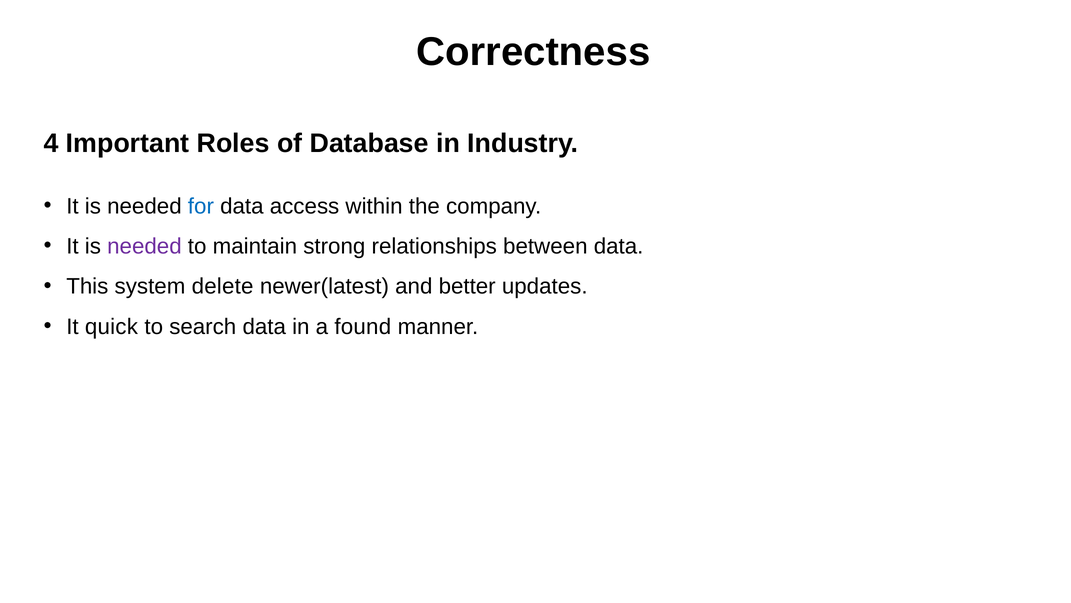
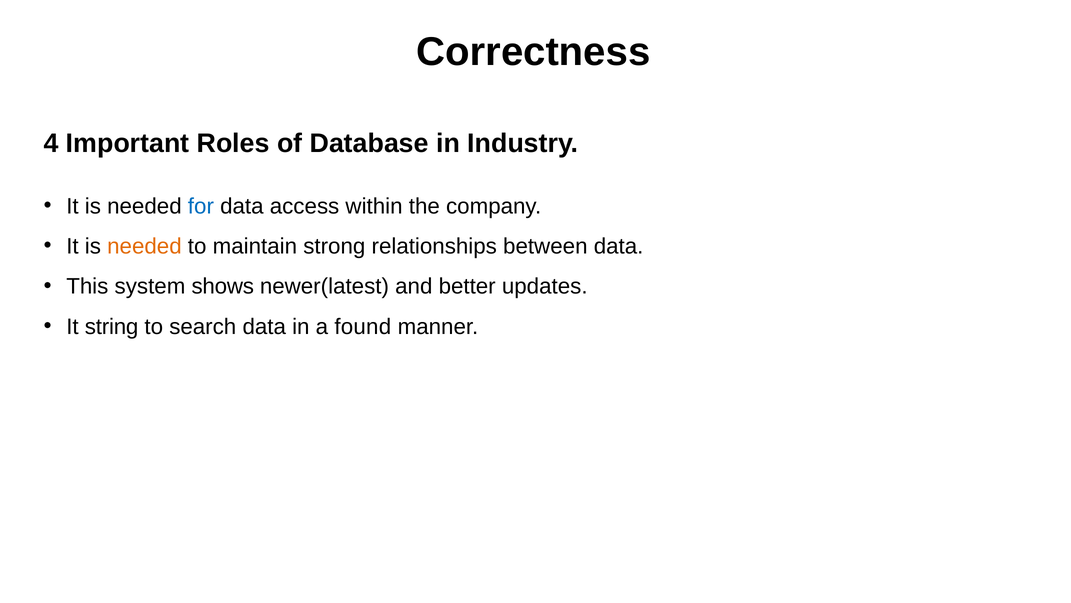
needed colour: purple -> orange (144, 246)
delete: delete -> shows (223, 286)
quick: quick -> string (112, 326)
